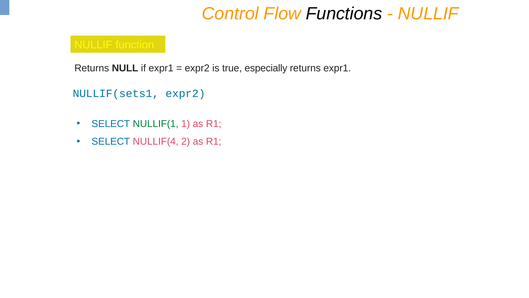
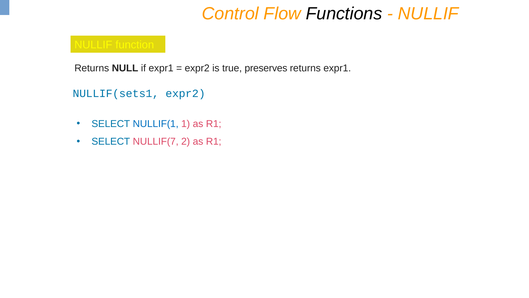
especially: especially -> preserves (266, 68)
NULLIF(1 colour: green -> blue (156, 124)
NULLIF(4: NULLIF(4 -> NULLIF(7 (156, 141)
